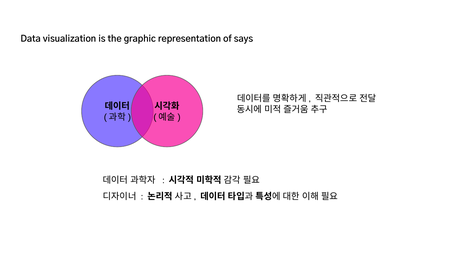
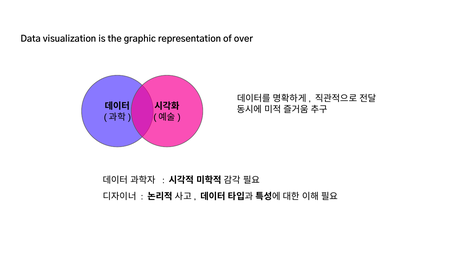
says: says -> over (243, 39)
